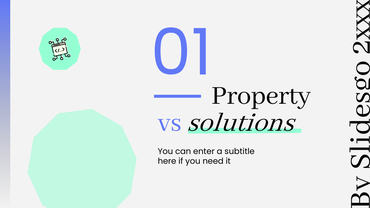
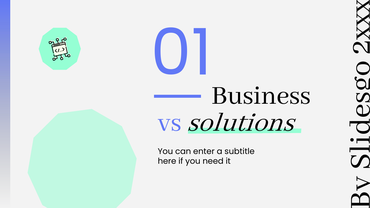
Property: Property -> Business (261, 95)
